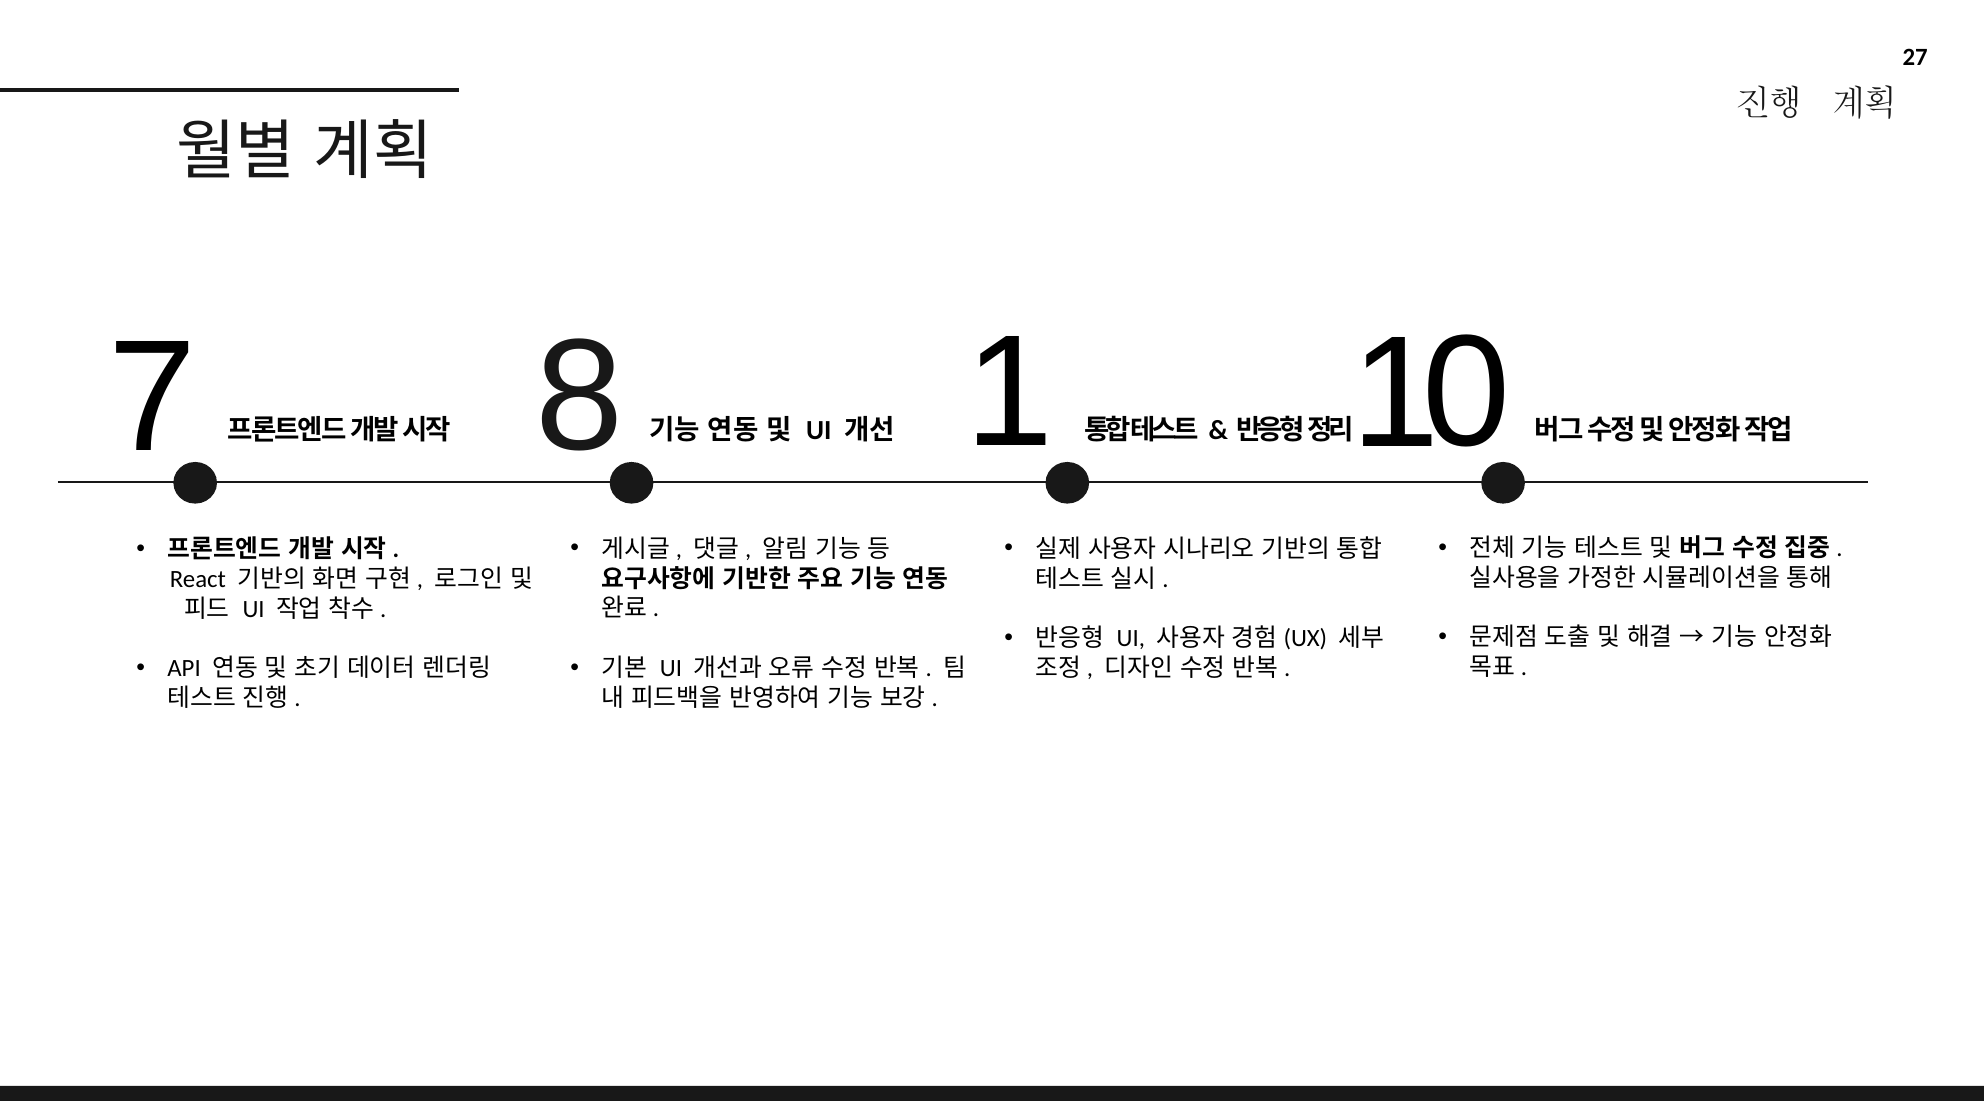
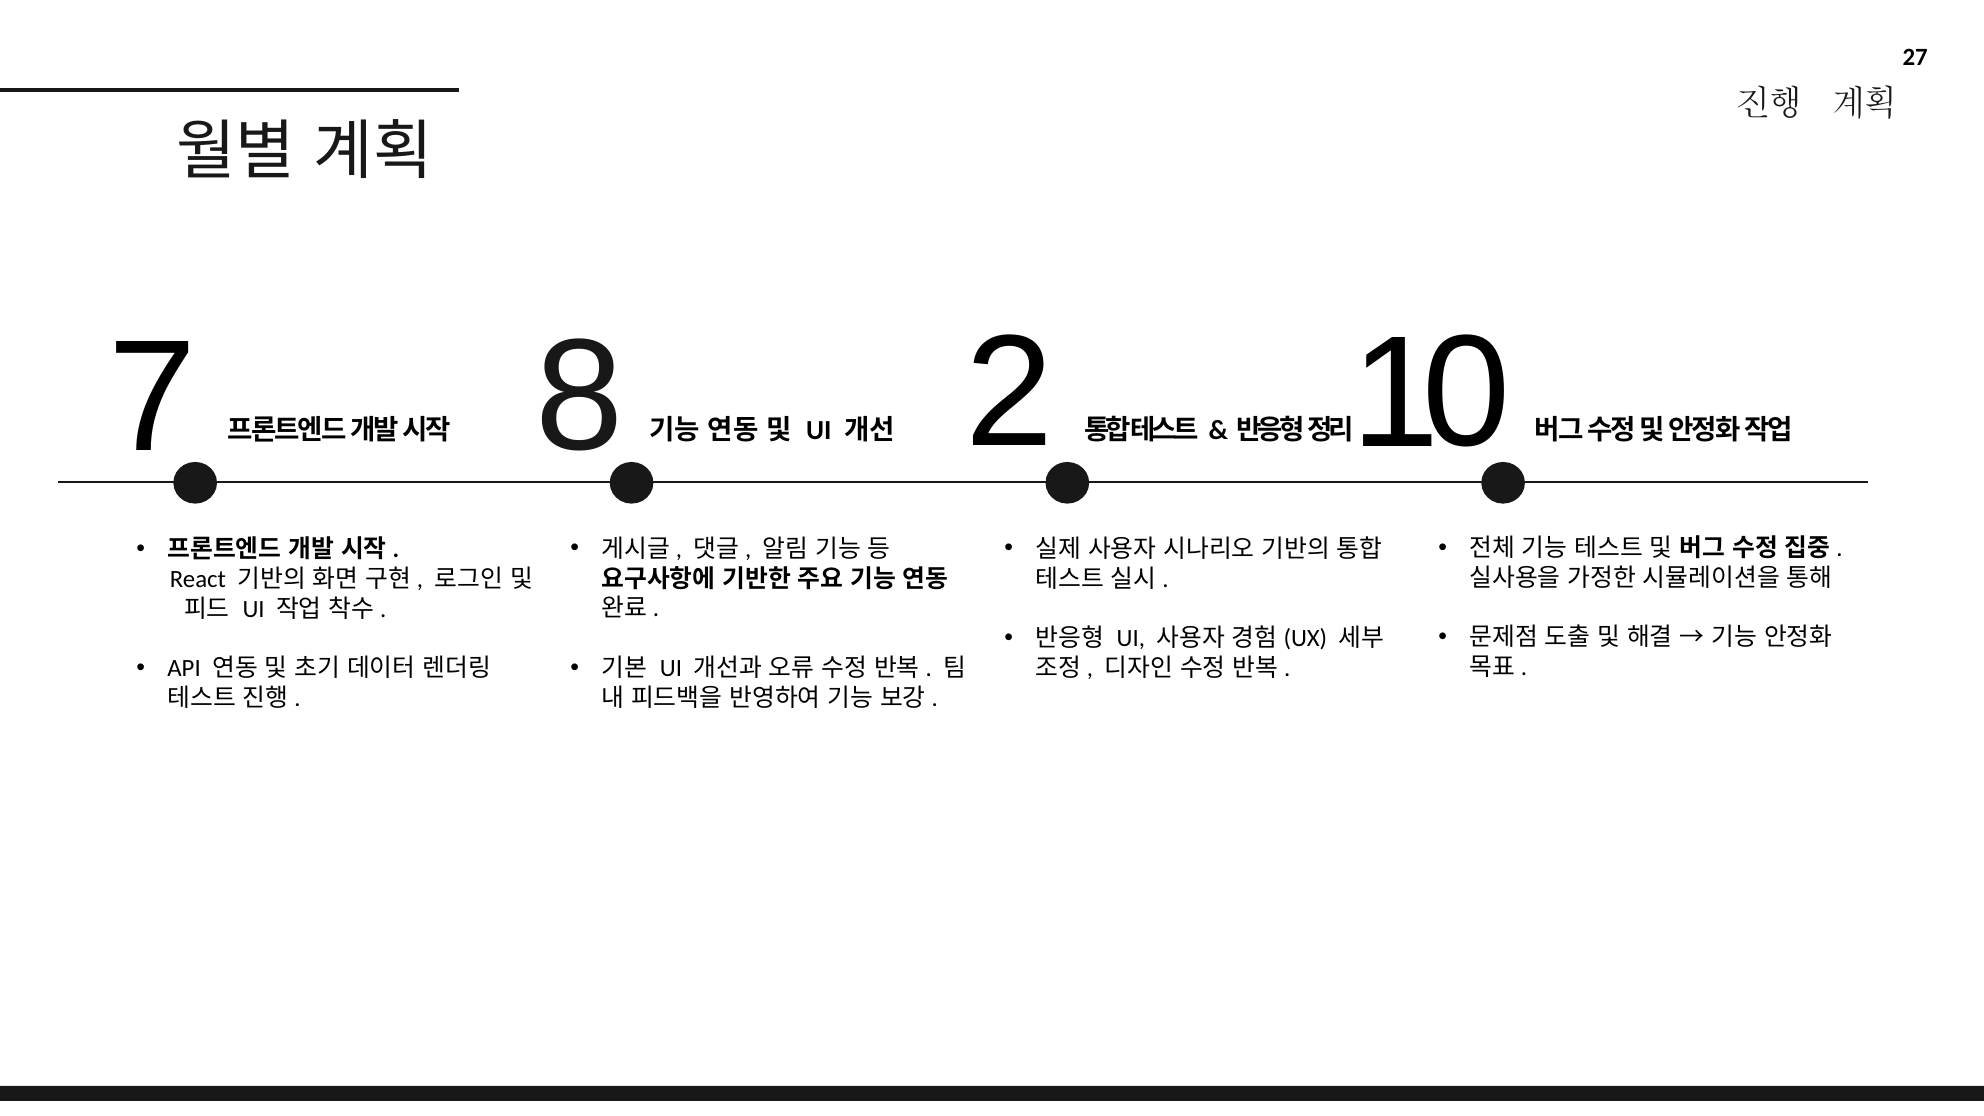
1: 1 -> 2 (1010, 393)
